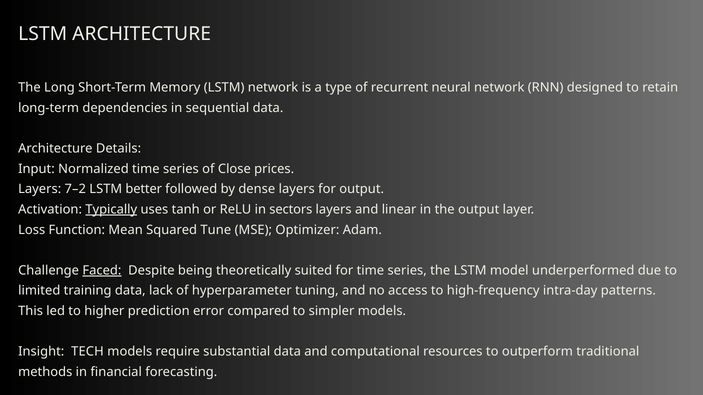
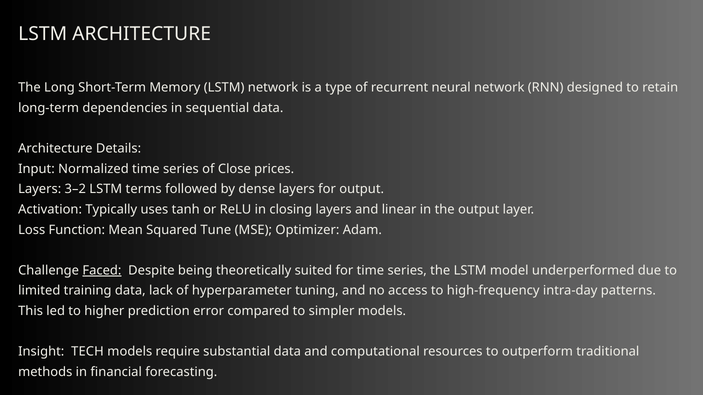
7–2: 7–2 -> 3–2 (75, 189)
better: better -> terms (144, 189)
Typically underline: present -> none (111, 210)
sectors: sectors -> closing (291, 210)
